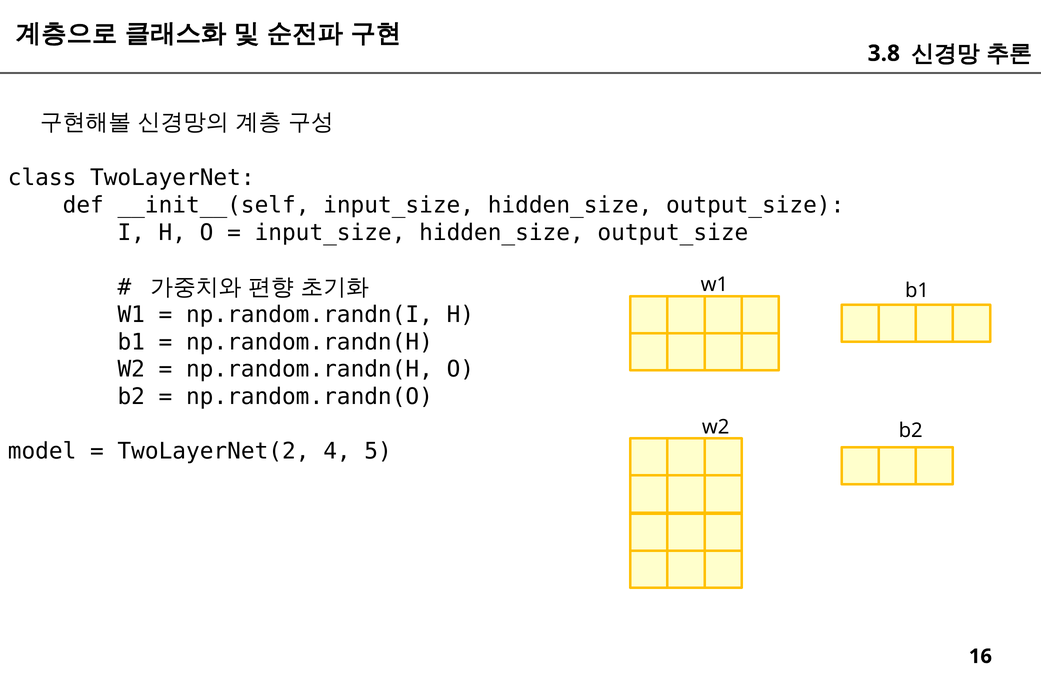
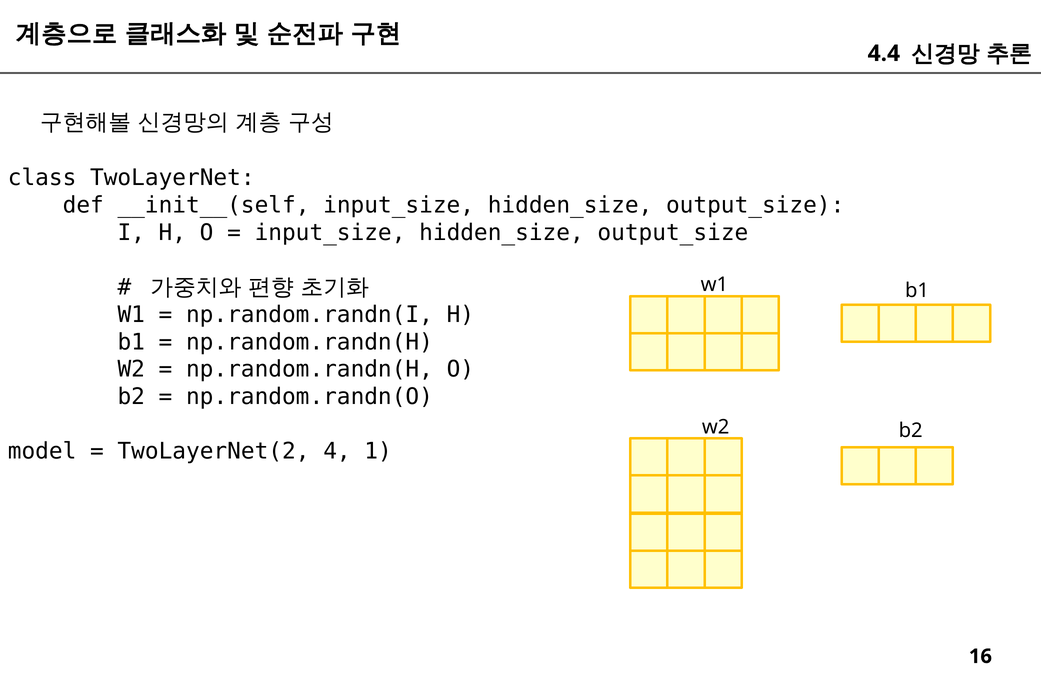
3.8: 3.8 -> 4.4 (884, 53)
5: 5 -> 1 (378, 451)
